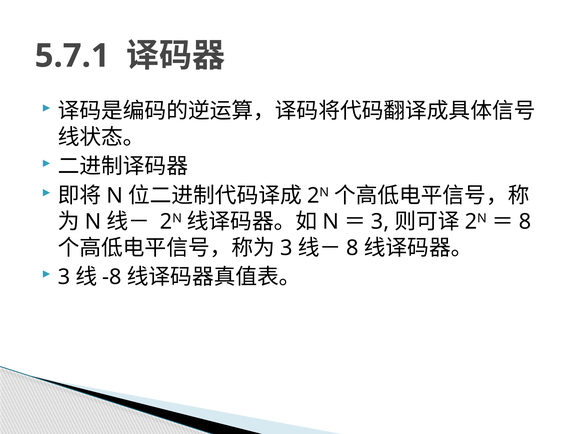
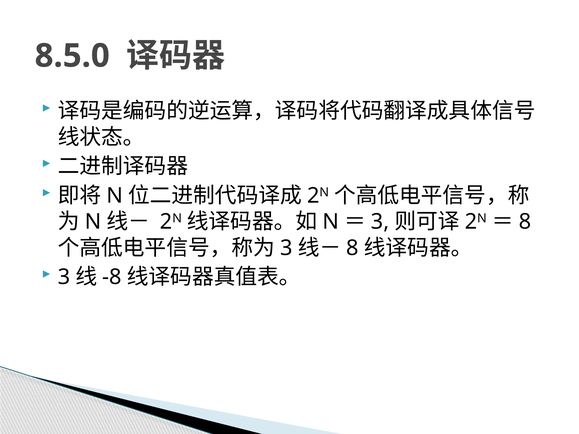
5.7.1: 5.7.1 -> 8.5.0 (72, 56)
